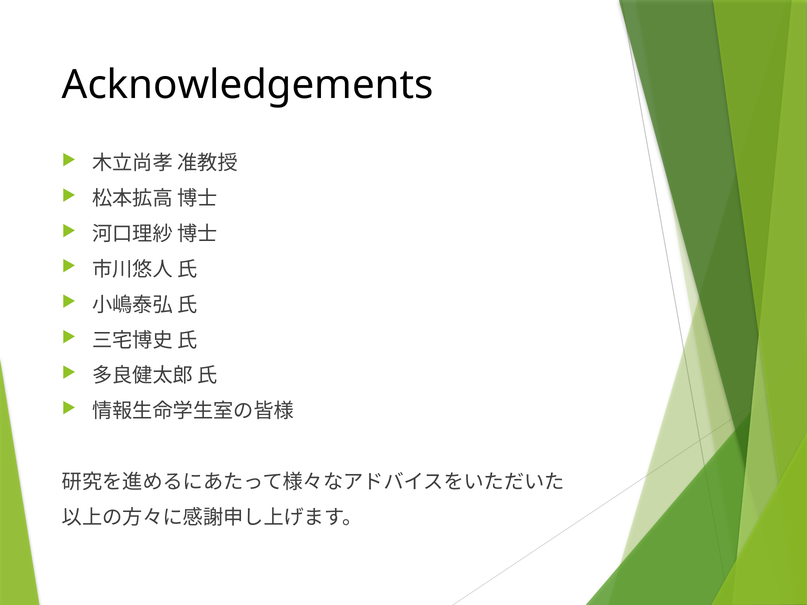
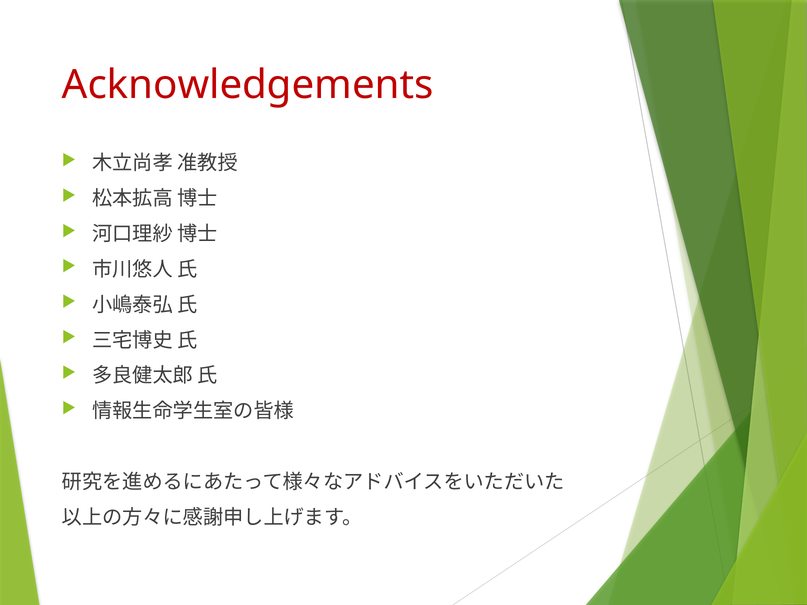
Acknowledgements colour: black -> red (248, 85)
